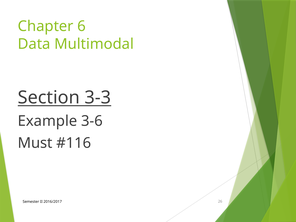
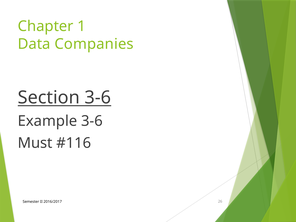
6: 6 -> 1 (82, 26)
Multimodal: Multimodal -> Companies (94, 44)
Section 3-3: 3-3 -> 3-6 (98, 97)
